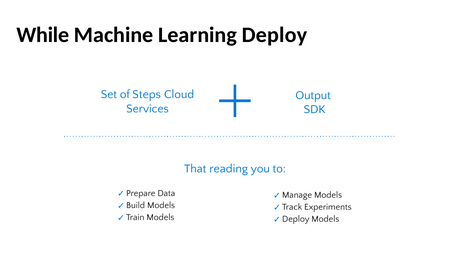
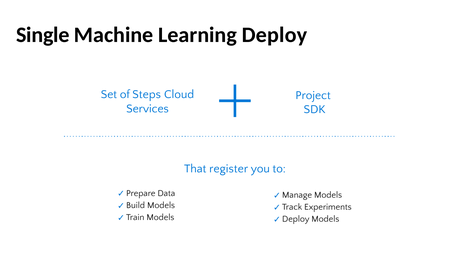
While: While -> Single (43, 35)
Output: Output -> Project (313, 96)
reading: reading -> register (229, 169)
